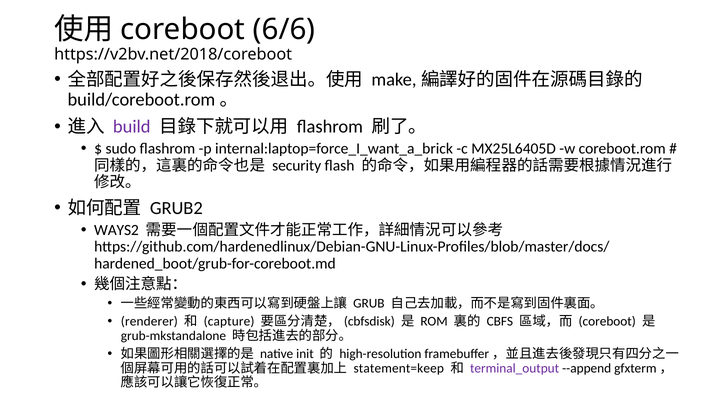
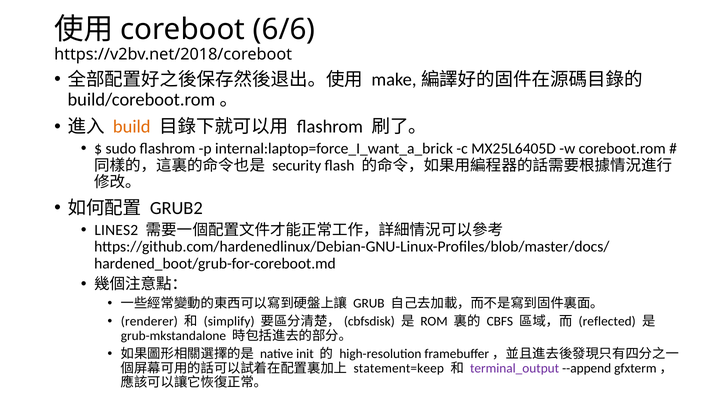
build colour: purple -> orange (132, 127)
WAYS2: WAYS2 -> LINES2 (116, 230)
capture: capture -> simplify (229, 322)
coreboot: coreboot -> reflected (607, 322)
